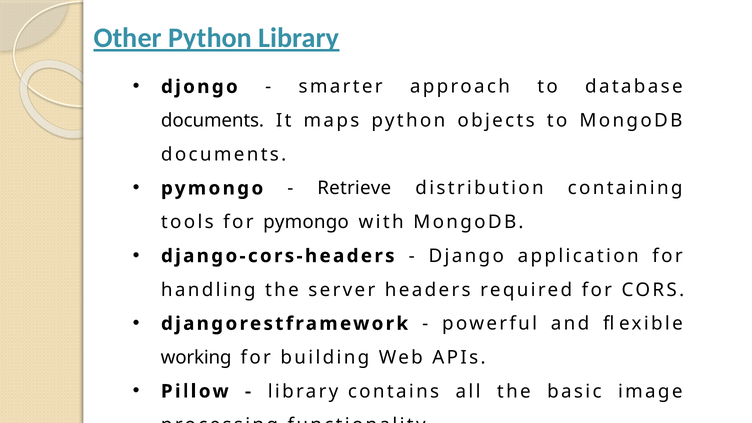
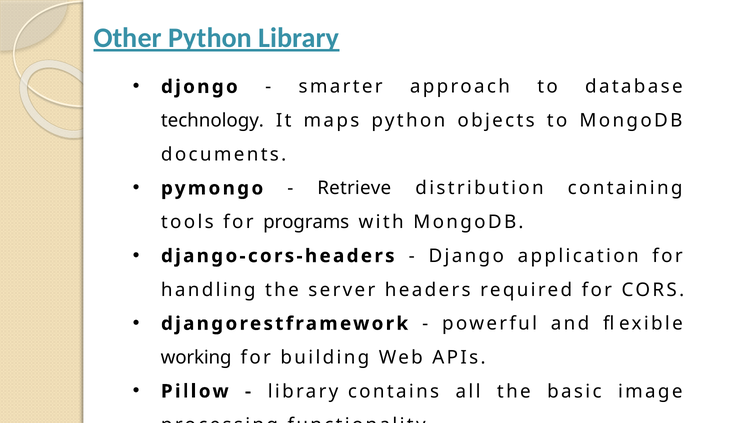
documents: documents -> technology (212, 121)
for pymongo: pymongo -> programs (306, 222)
